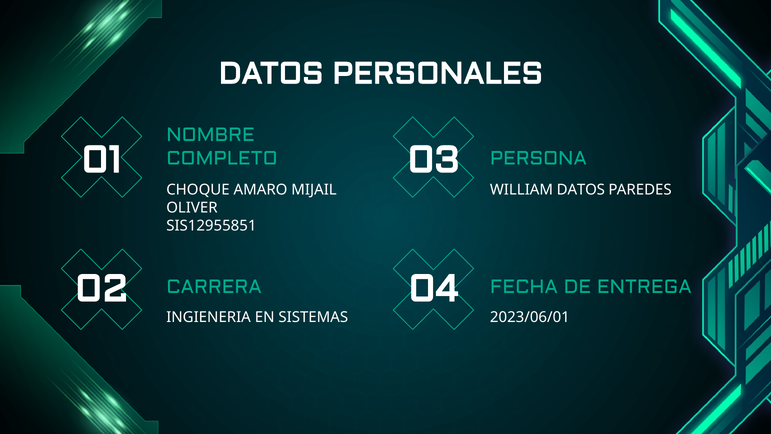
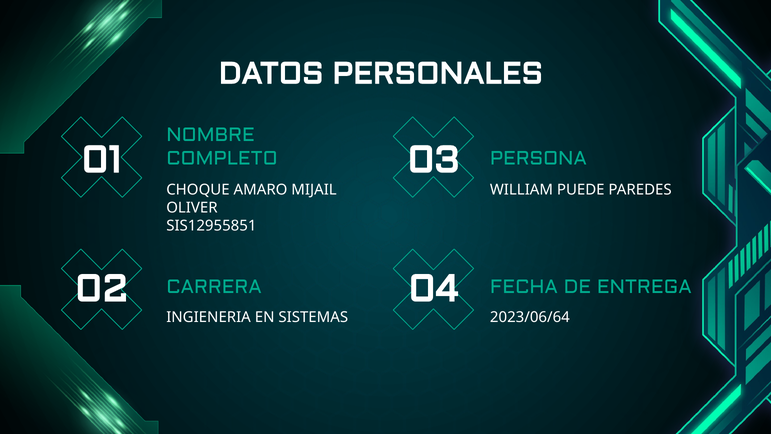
WILLIAM DATOS: DATOS -> PUEDE (581, 190)
2023/06/01: 2023/06/01 -> 2023/06/64 (530, 317)
